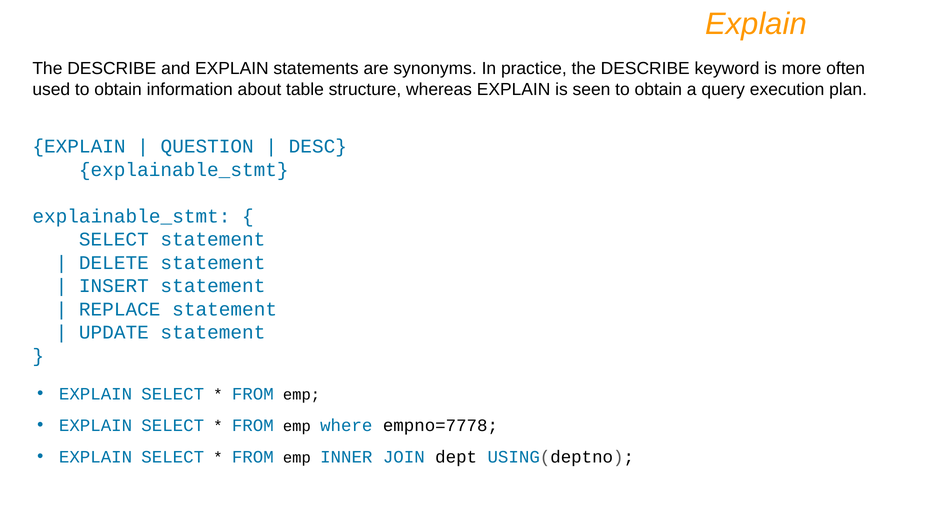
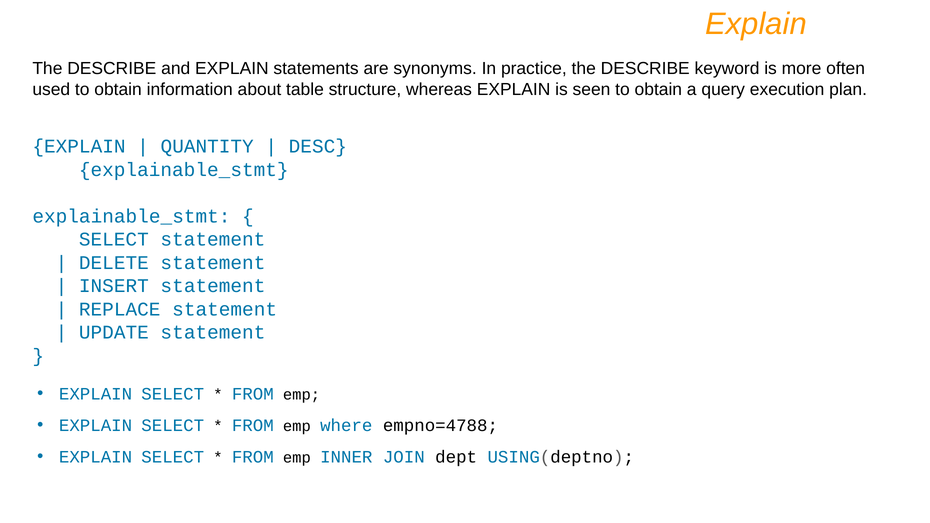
QUESTION: QUESTION -> QUANTITY (207, 147)
empno=7778: empno=7778 -> empno=4788 (440, 426)
